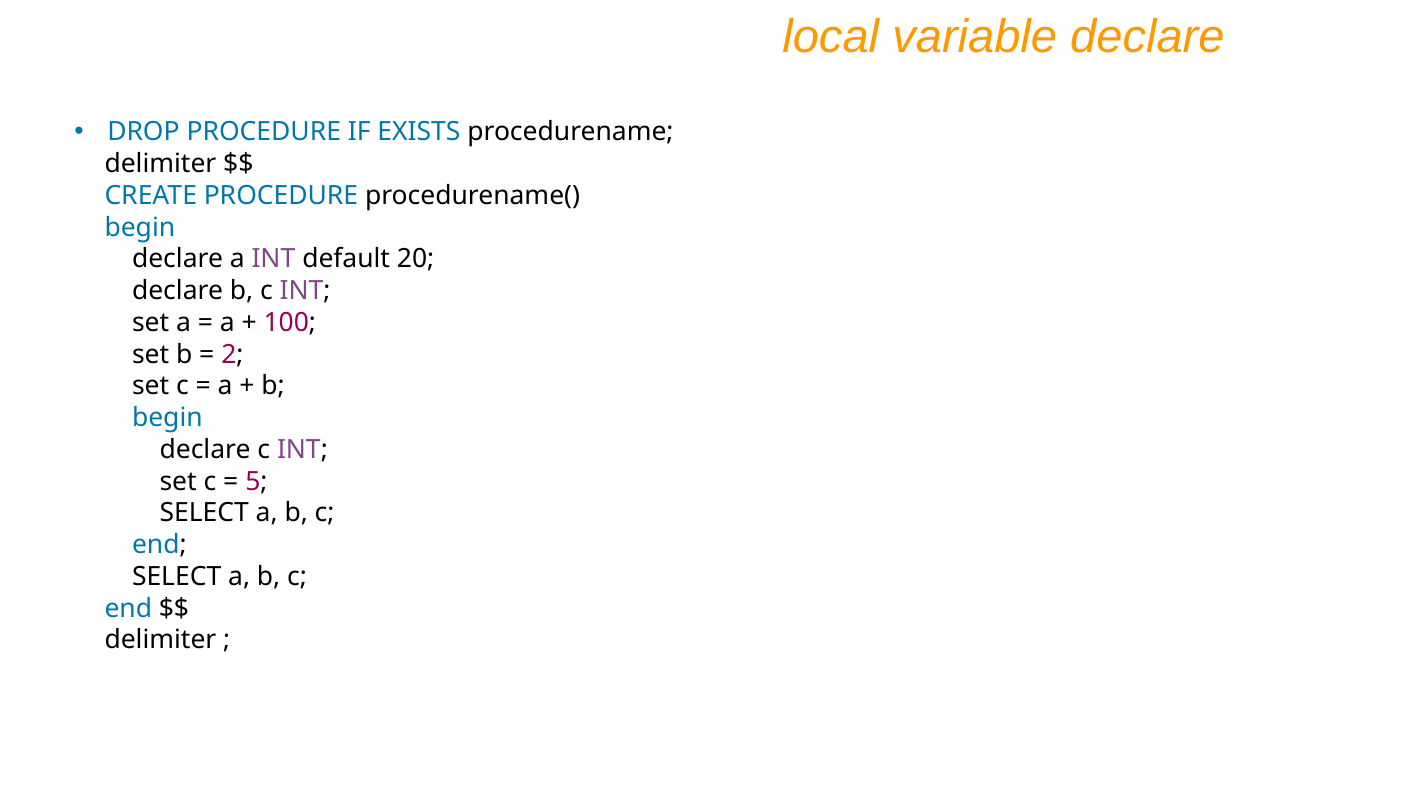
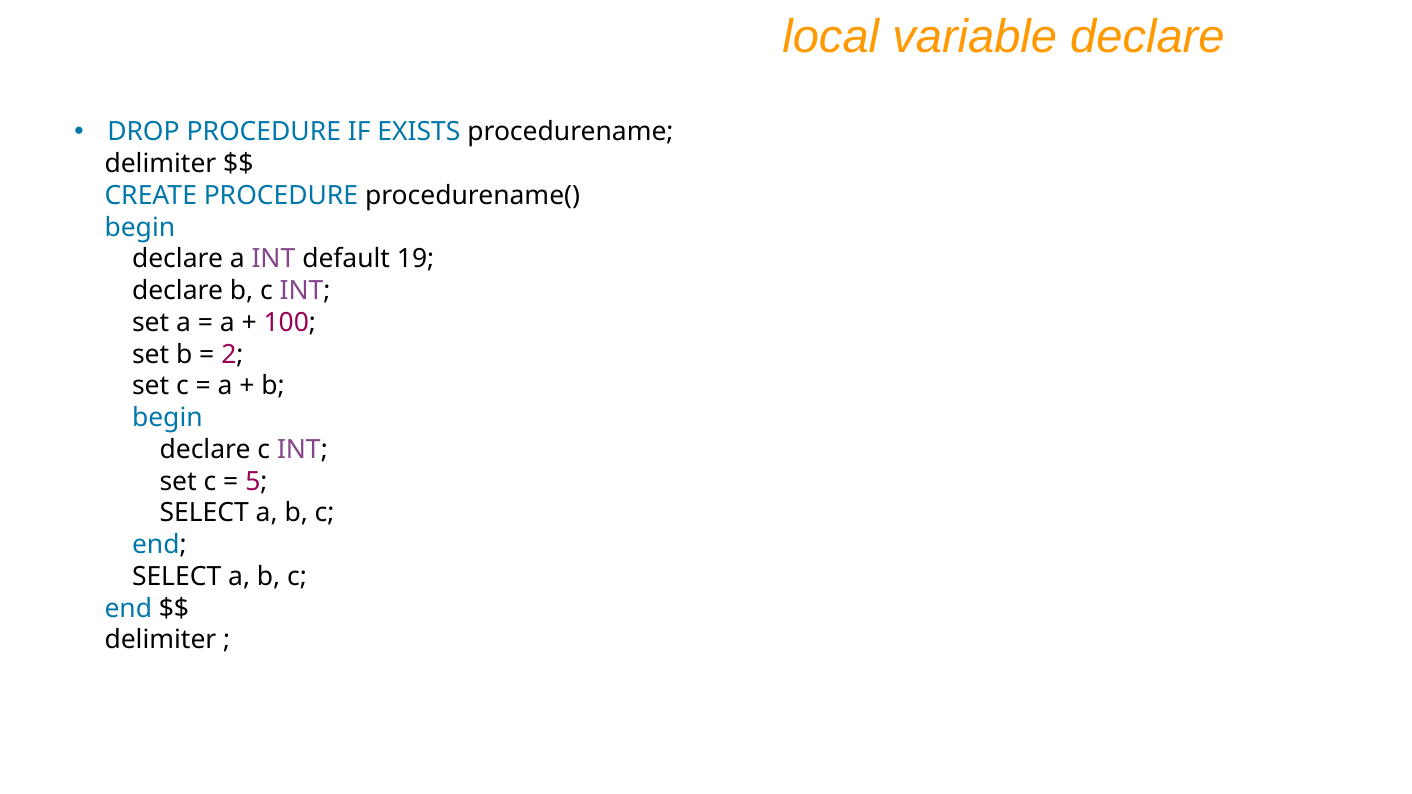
20: 20 -> 19 (416, 259)
